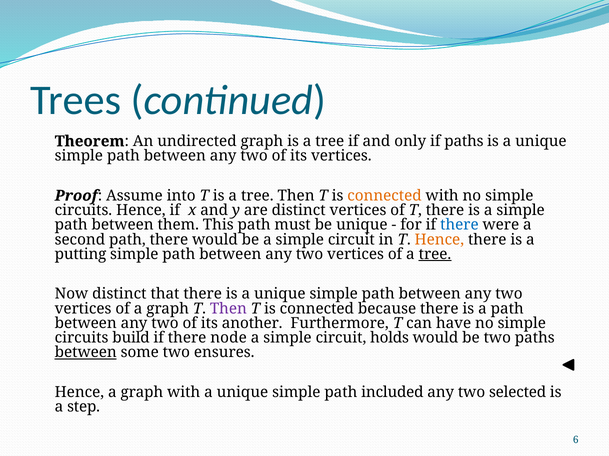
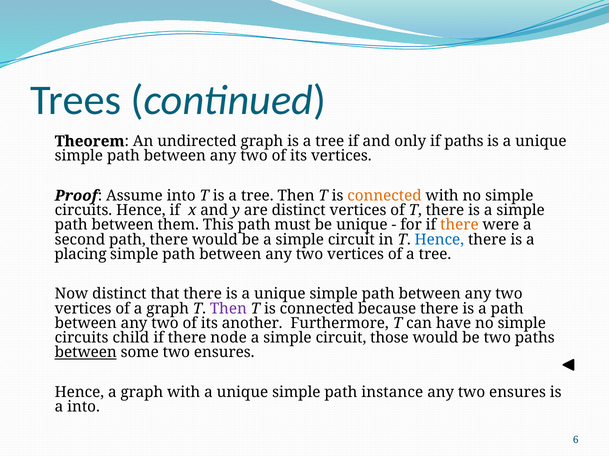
there colour: blue -> orange (459, 225)
Hence colour: orange -> blue (439, 240)
putting: putting -> placing (81, 255)
tree underline: present -> none (435, 255)
build: build -> child (131, 338)
holds: holds -> those (389, 338)
included: included -> instance (392, 393)
any two selected: selected -> ensures (518, 393)
a step: step -> into (84, 407)
